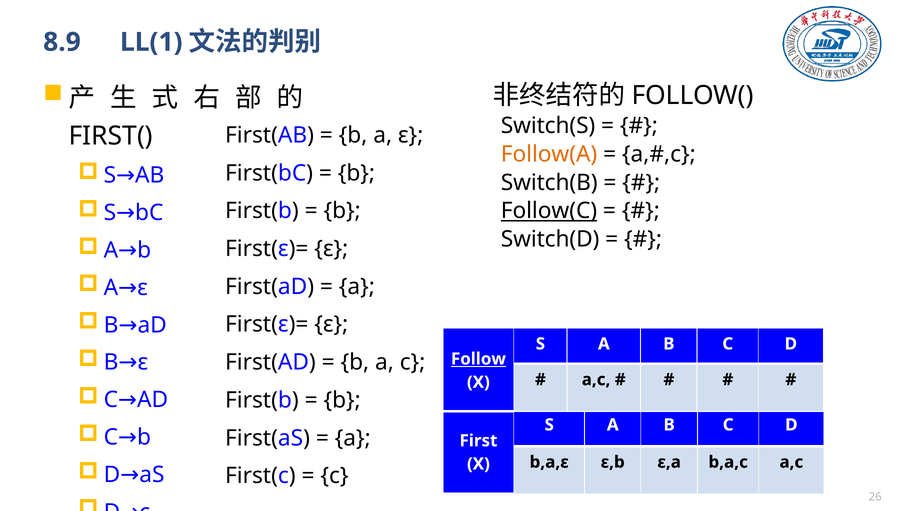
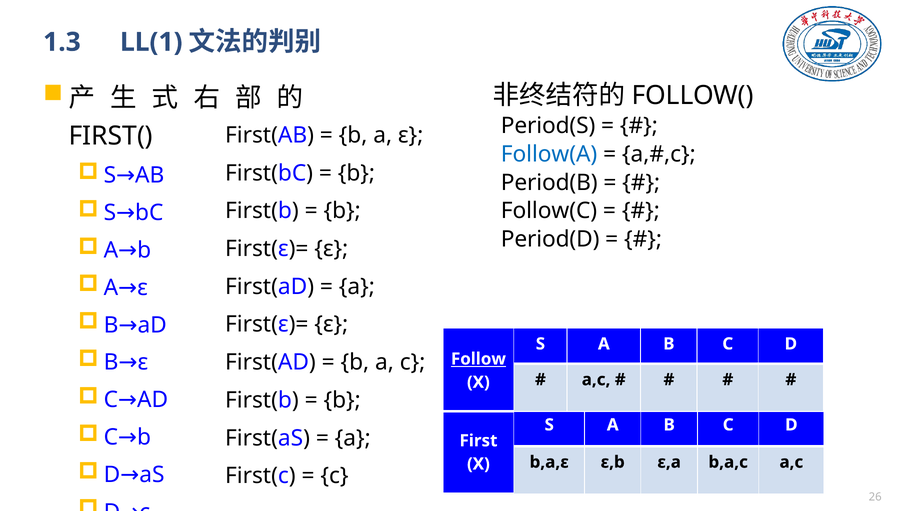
8.9: 8.9 -> 1.3 (62, 42)
Switch(S: Switch(S -> Period(S (548, 126)
Follow(A colour: orange -> blue (549, 154)
Switch(B: Switch(B -> Period(B (549, 182)
Follow(C underline: present -> none (549, 211)
Switch(D: Switch(D -> Period(D (550, 239)
